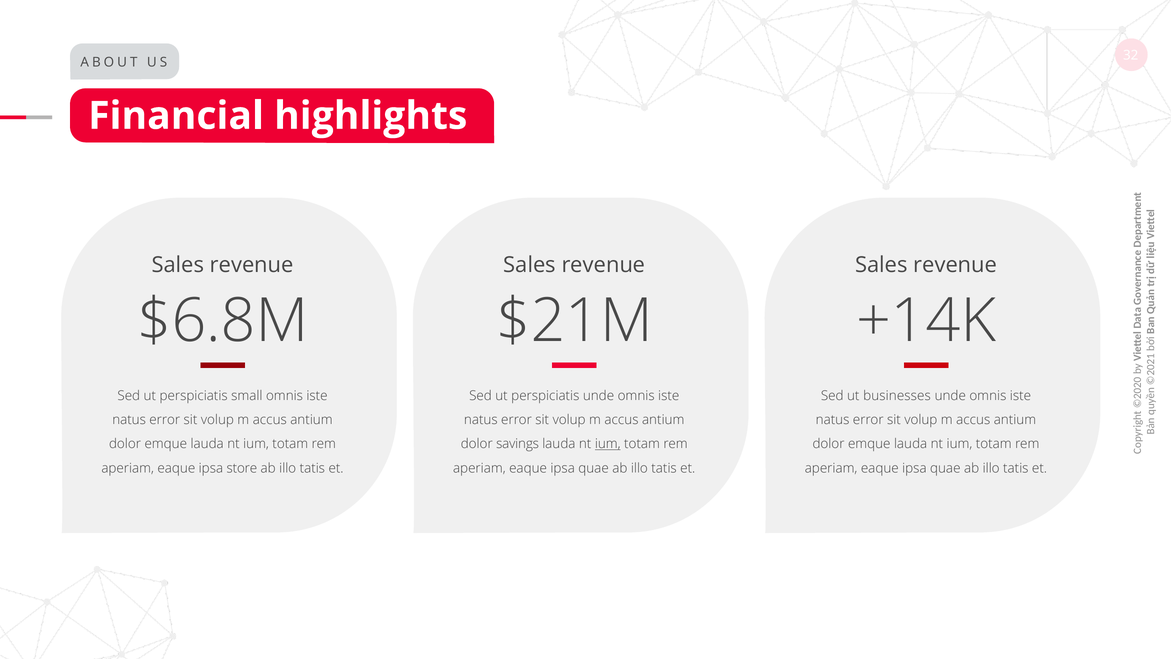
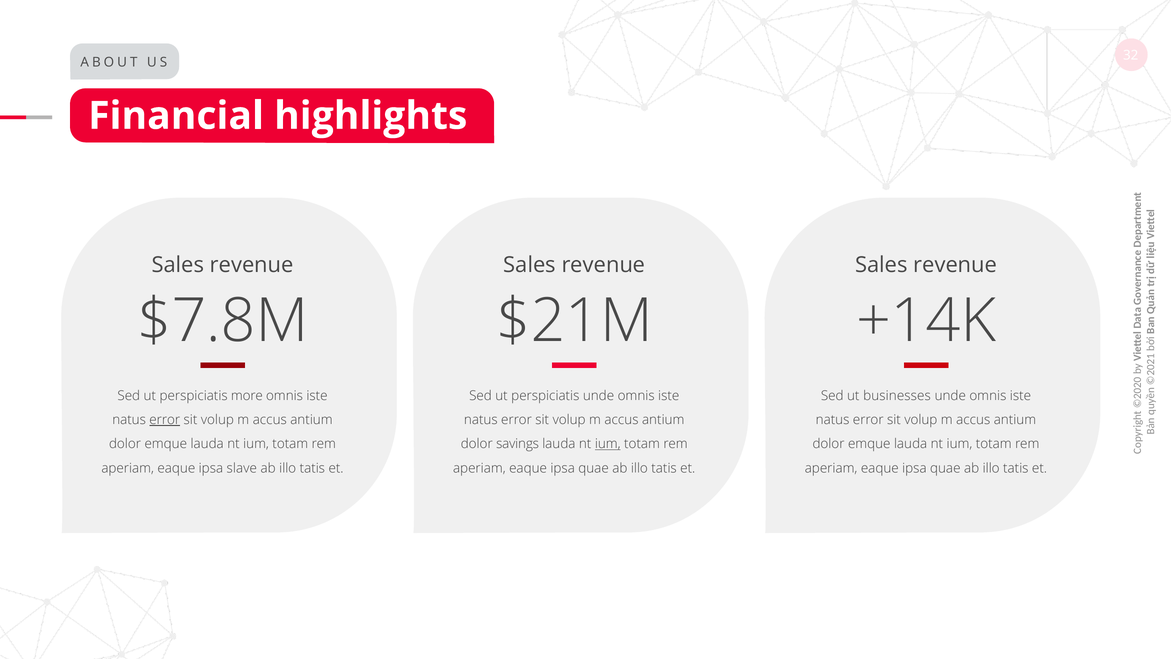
$6.8M: $6.8M -> $7.8M (223, 321)
small: small -> more (247, 395)
error underline: none -> present (165, 420)
store: store -> slave (242, 468)
